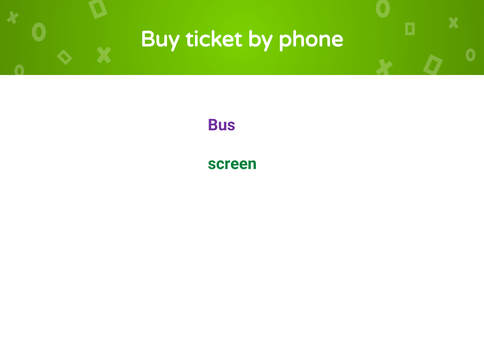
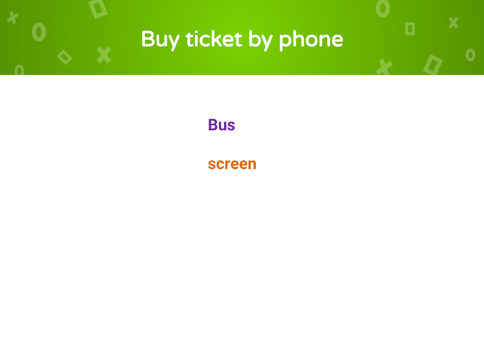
screen colour: green -> orange (232, 164)
